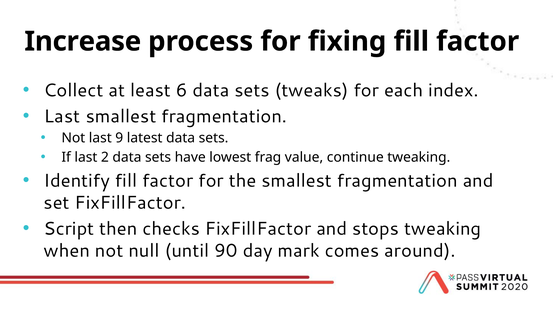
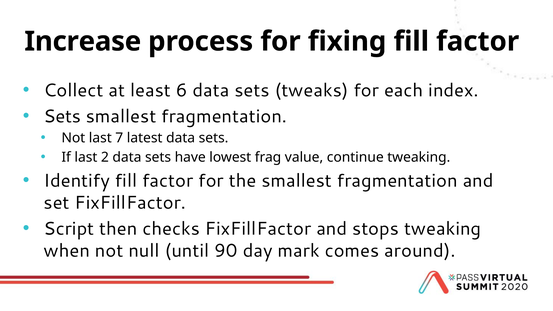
Last: Last -> Sets (62, 116)
9: 9 -> 7 (119, 138)
